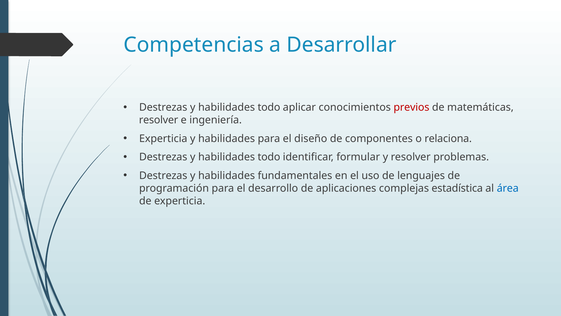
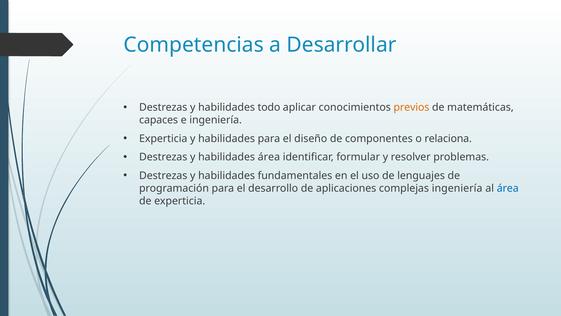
previos colour: red -> orange (411, 107)
resolver: resolver -> capaces (159, 120)
todo: todo -> área (269, 157)
complejas estadística: estadística -> ingeniería (457, 188)
